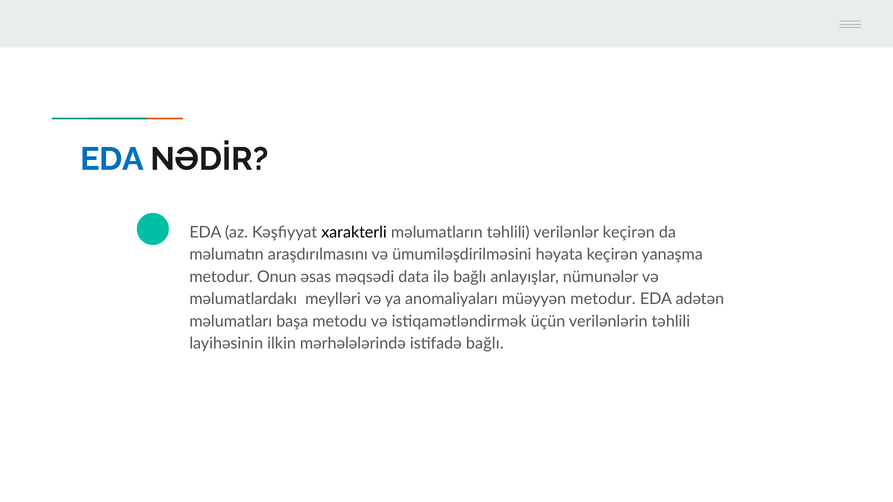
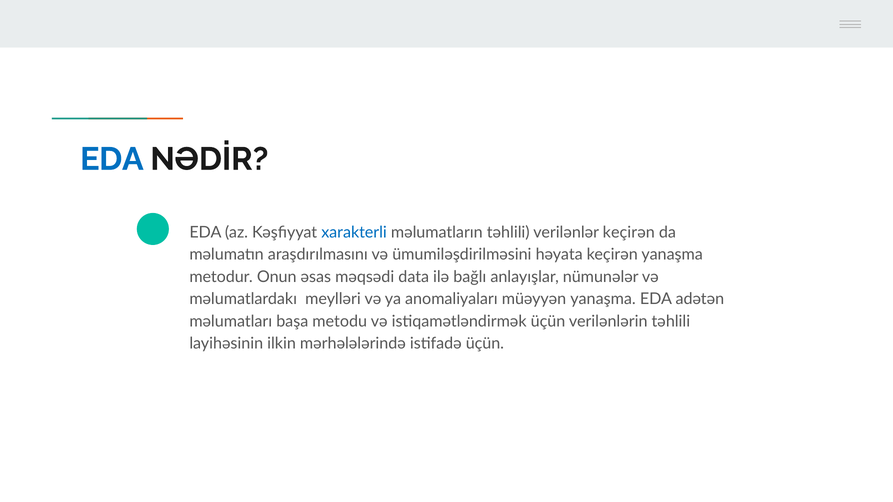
xarakterli colour: black -> blue (354, 233)
müəyyən metodur: metodur -> yanaşma (603, 299)
istifadə bağlı: bağlı -> üçün (485, 344)
